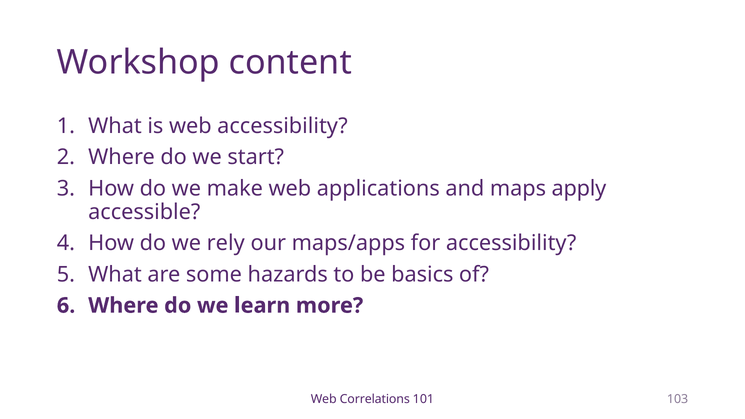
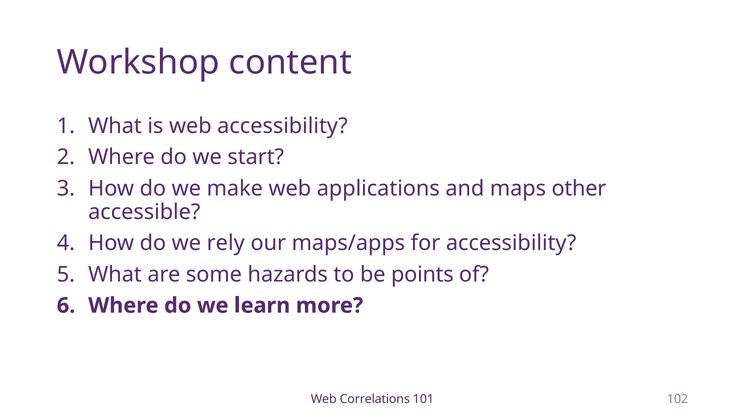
apply: apply -> other (579, 188)
basics: basics -> points (422, 274)
103: 103 -> 102 (678, 399)
